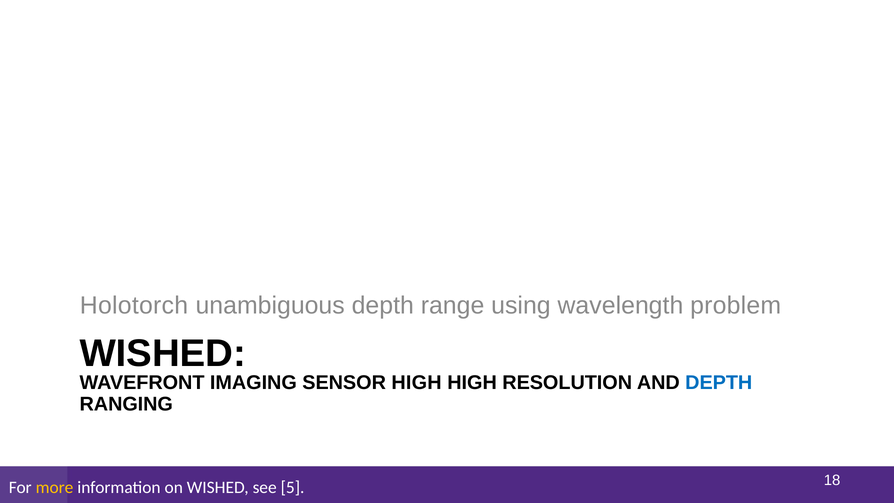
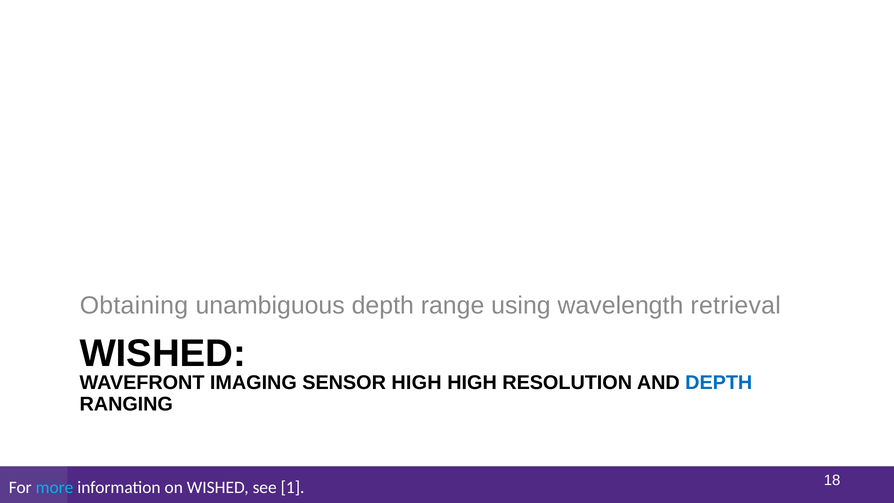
Holotorch: Holotorch -> Obtaining (134, 305)
problem: problem -> retrieval (736, 305)
more colour: yellow -> light blue (55, 487)
5: 5 -> 1 (293, 487)
